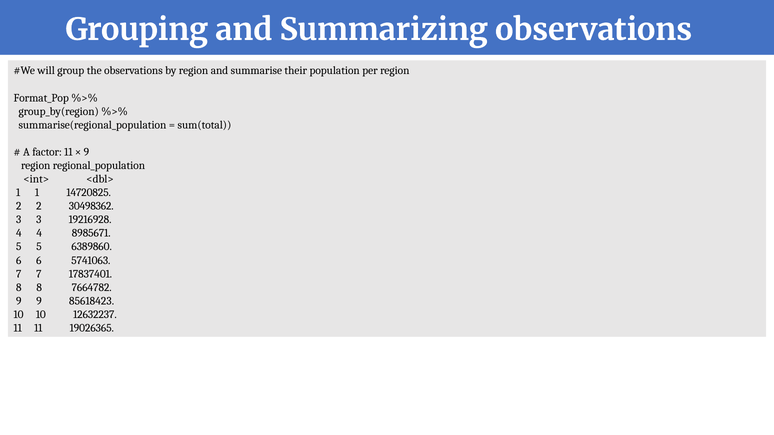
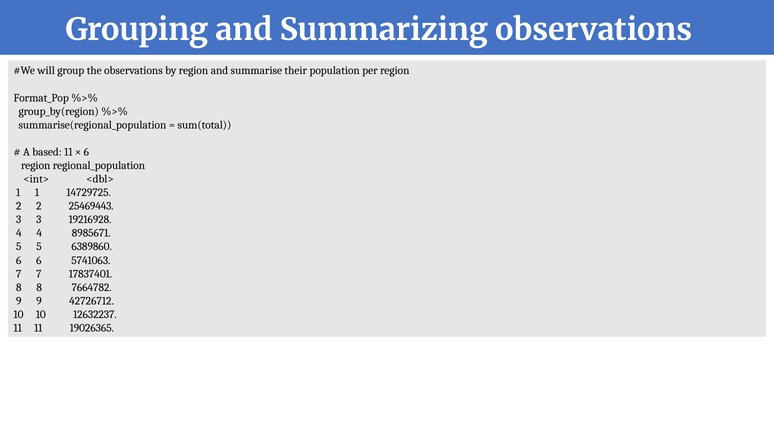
factor: factor -> based (47, 152)
9: 9 -> 6 (86, 152)
14720825: 14720825 -> 14729725 (89, 193)
30498362: 30498362 -> 25469443 (91, 206)
85618423: 85618423 -> 42726712 (92, 301)
